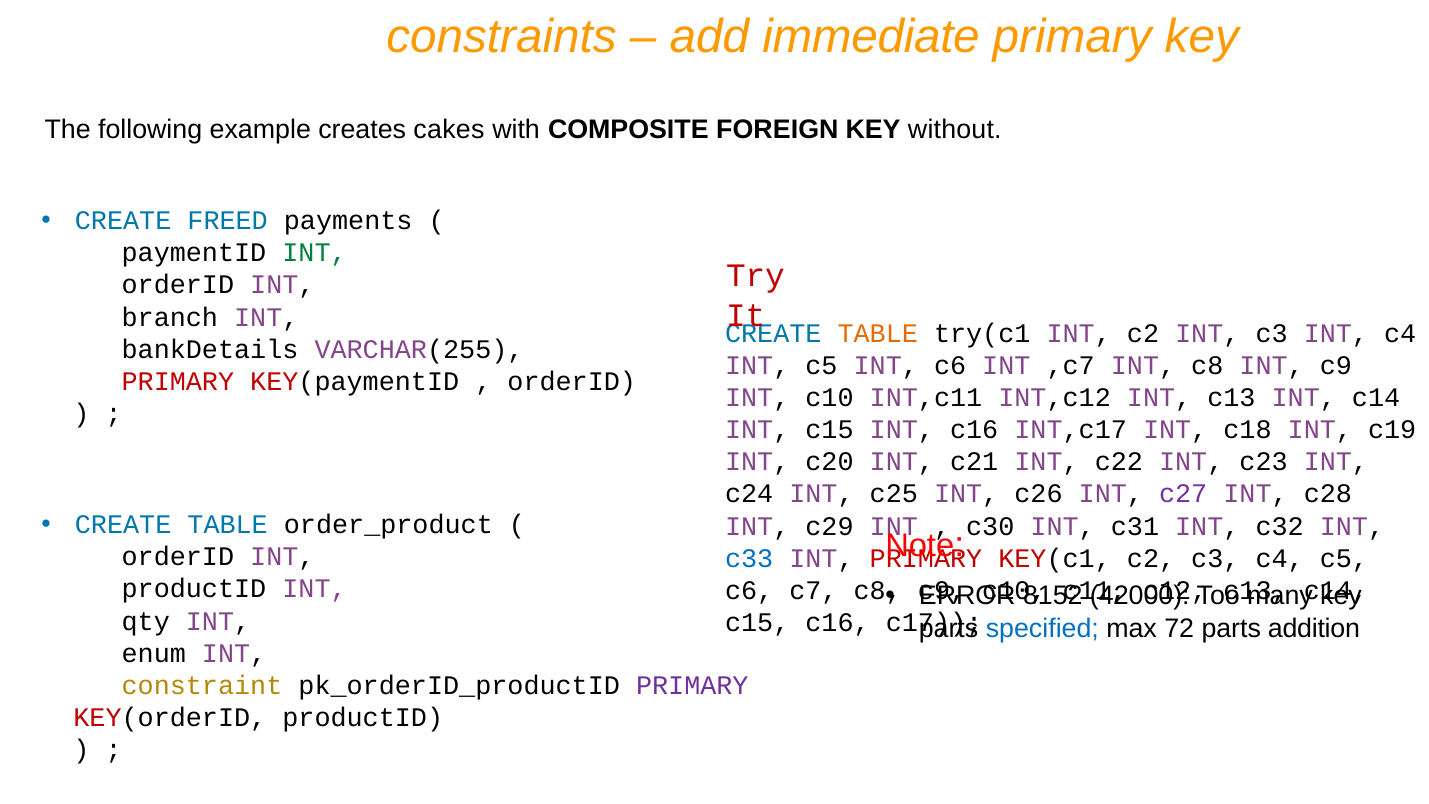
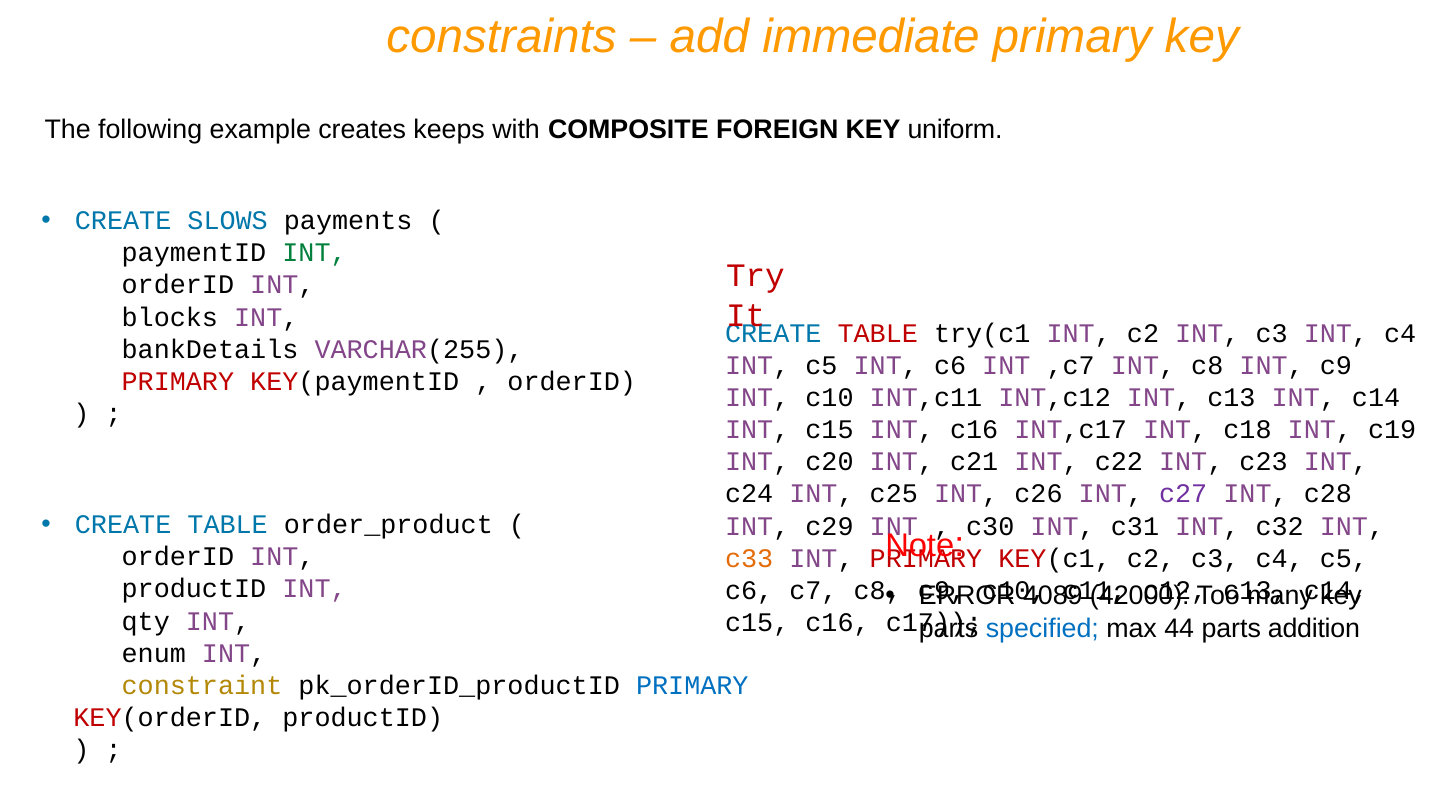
cakes: cakes -> keeps (449, 130)
without: without -> uniform (955, 130)
FREED: FREED -> SLOWS (228, 221)
branch: branch -> blocks (170, 317)
TABLE colour: orange -> red (878, 333)
c33 colour: blue -> orange (749, 558)
8152: 8152 -> 4089 (1053, 596)
72: 72 -> 44 (1179, 628)
PRIMARY colour: purple -> blue (692, 685)
